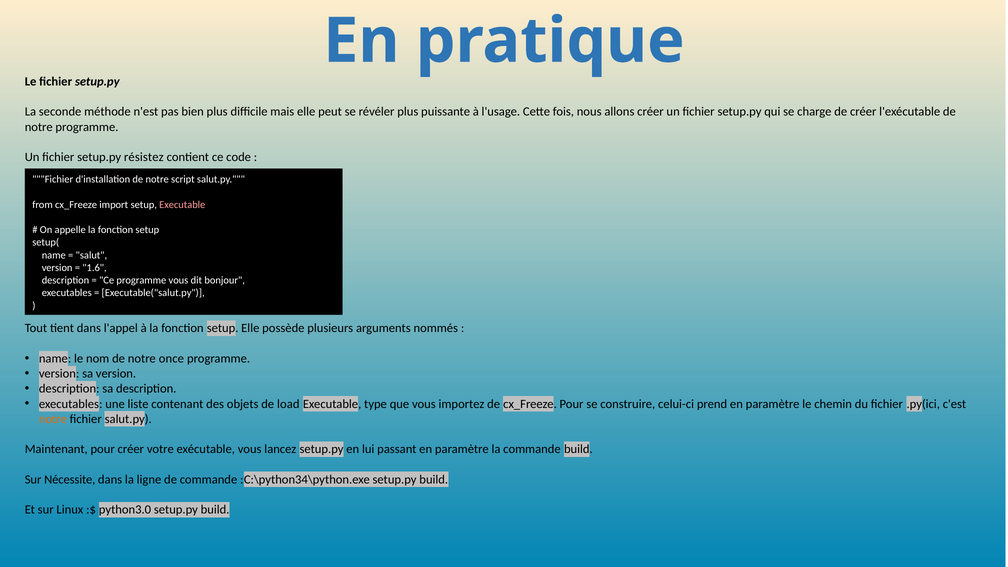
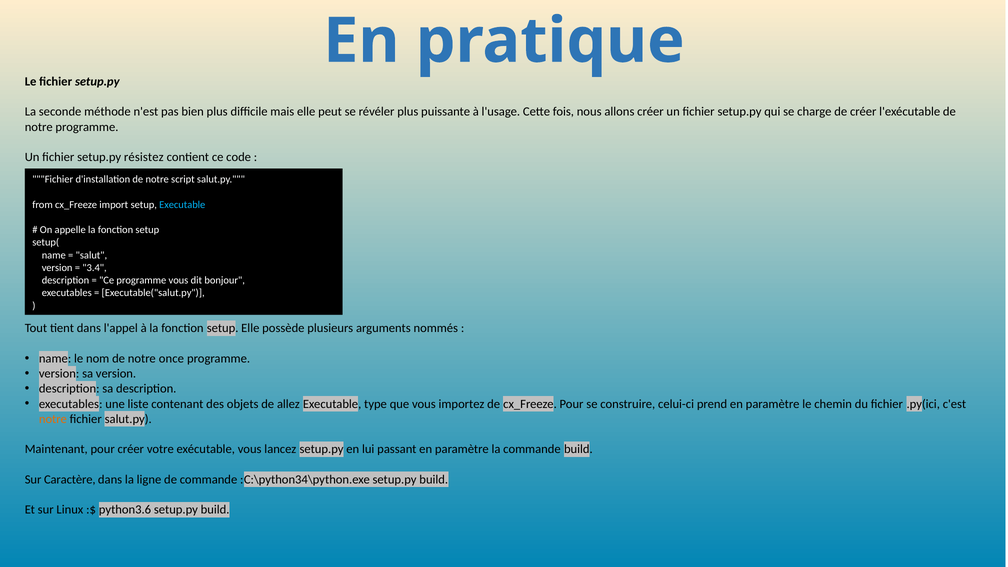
Executable colour: pink -> light blue (182, 205)
1.6: 1.6 -> 3.4 (95, 268)
load: load -> allez (288, 404)
Nécessite: Nécessite -> Caractère (70, 480)
python3.0: python3.0 -> python3.6 (125, 510)
